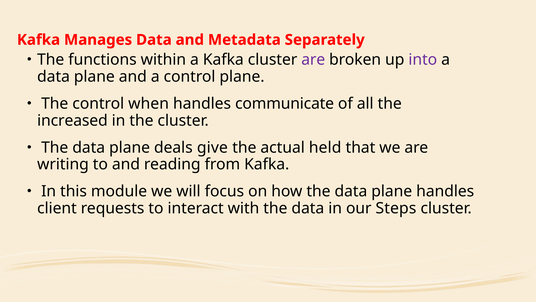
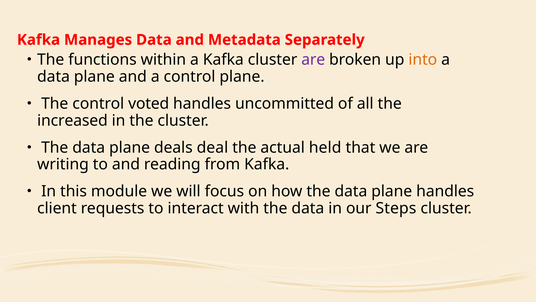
into colour: purple -> orange (423, 60)
when: when -> voted (149, 103)
communicate: communicate -> uncommitted (285, 103)
give: give -> deal (212, 147)
